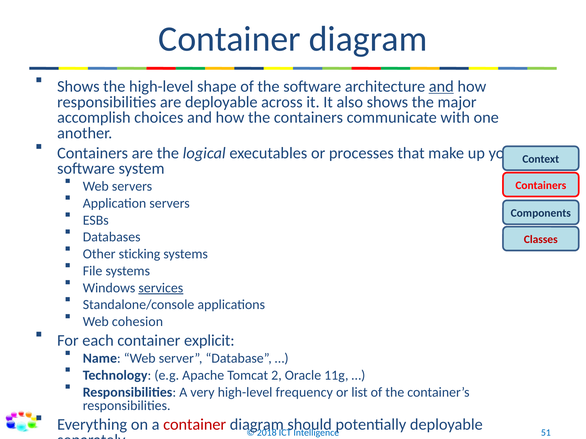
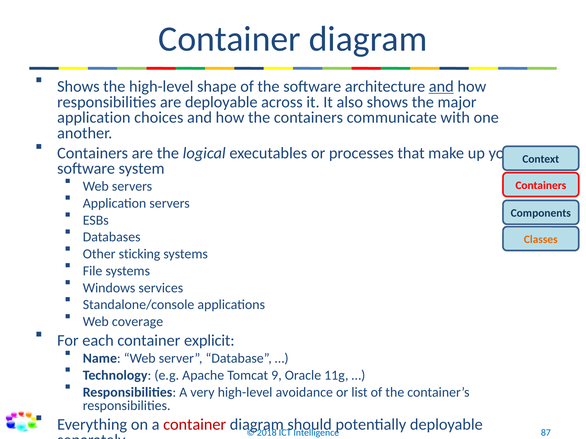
accomplish: accomplish -> application (94, 118)
Classes colour: red -> orange (541, 240)
services underline: present -> none (161, 288)
cohesion: cohesion -> coverage (138, 322)
2: 2 -> 9 (276, 376)
frequency: frequency -> avoidance (304, 393)
51: 51 -> 87 (546, 433)
